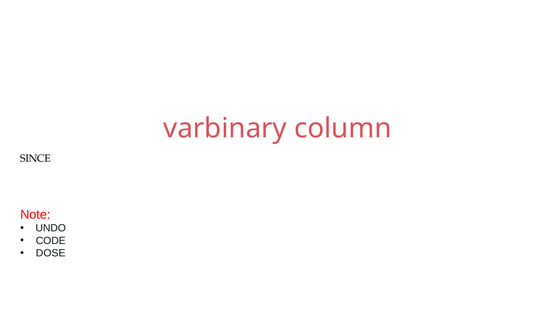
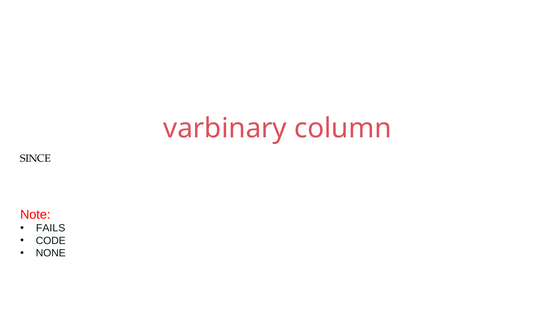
UNDO: UNDO -> FAILS (51, 228)
DOSE: DOSE -> NONE (51, 253)
